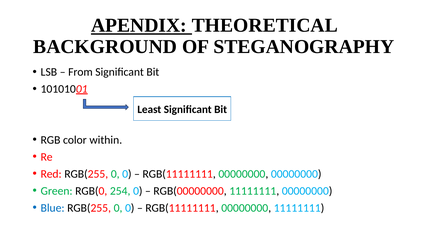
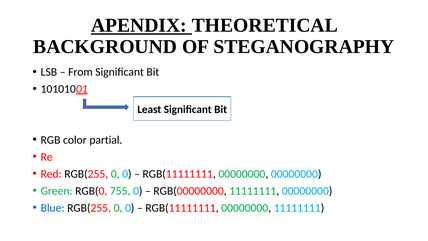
within: within -> partial (106, 140)
254: 254 -> 755 (120, 191)
